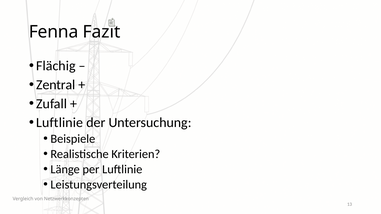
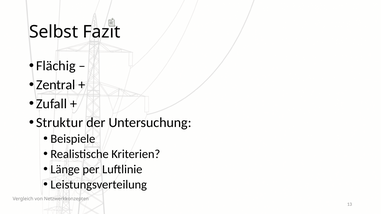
Fenna: Fenna -> Selbst (54, 32)
Luftlinie: Luftlinie -> Struktur (60, 123)
